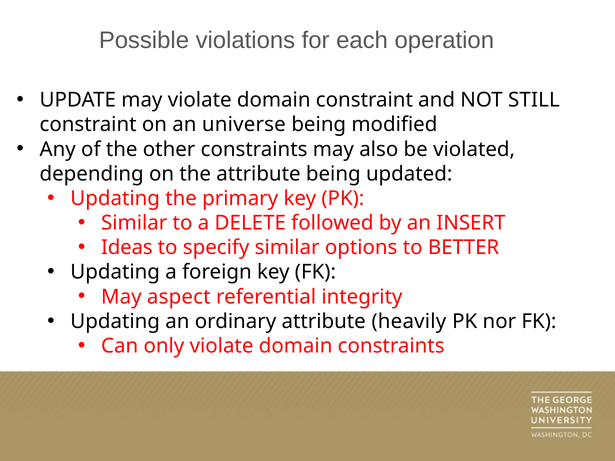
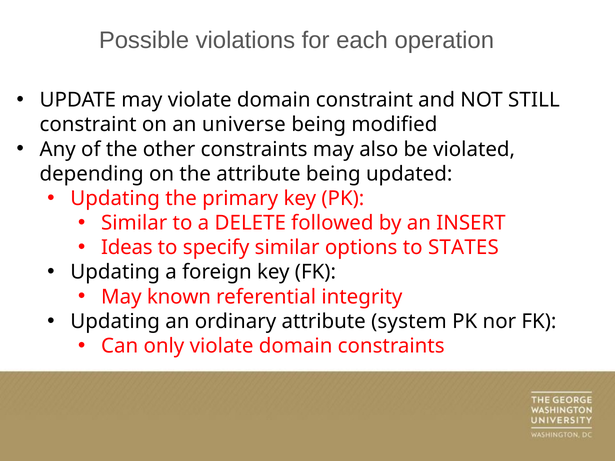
BETTER: BETTER -> STATES (463, 248)
aspect: aspect -> known (179, 297)
heavily: heavily -> system (409, 322)
